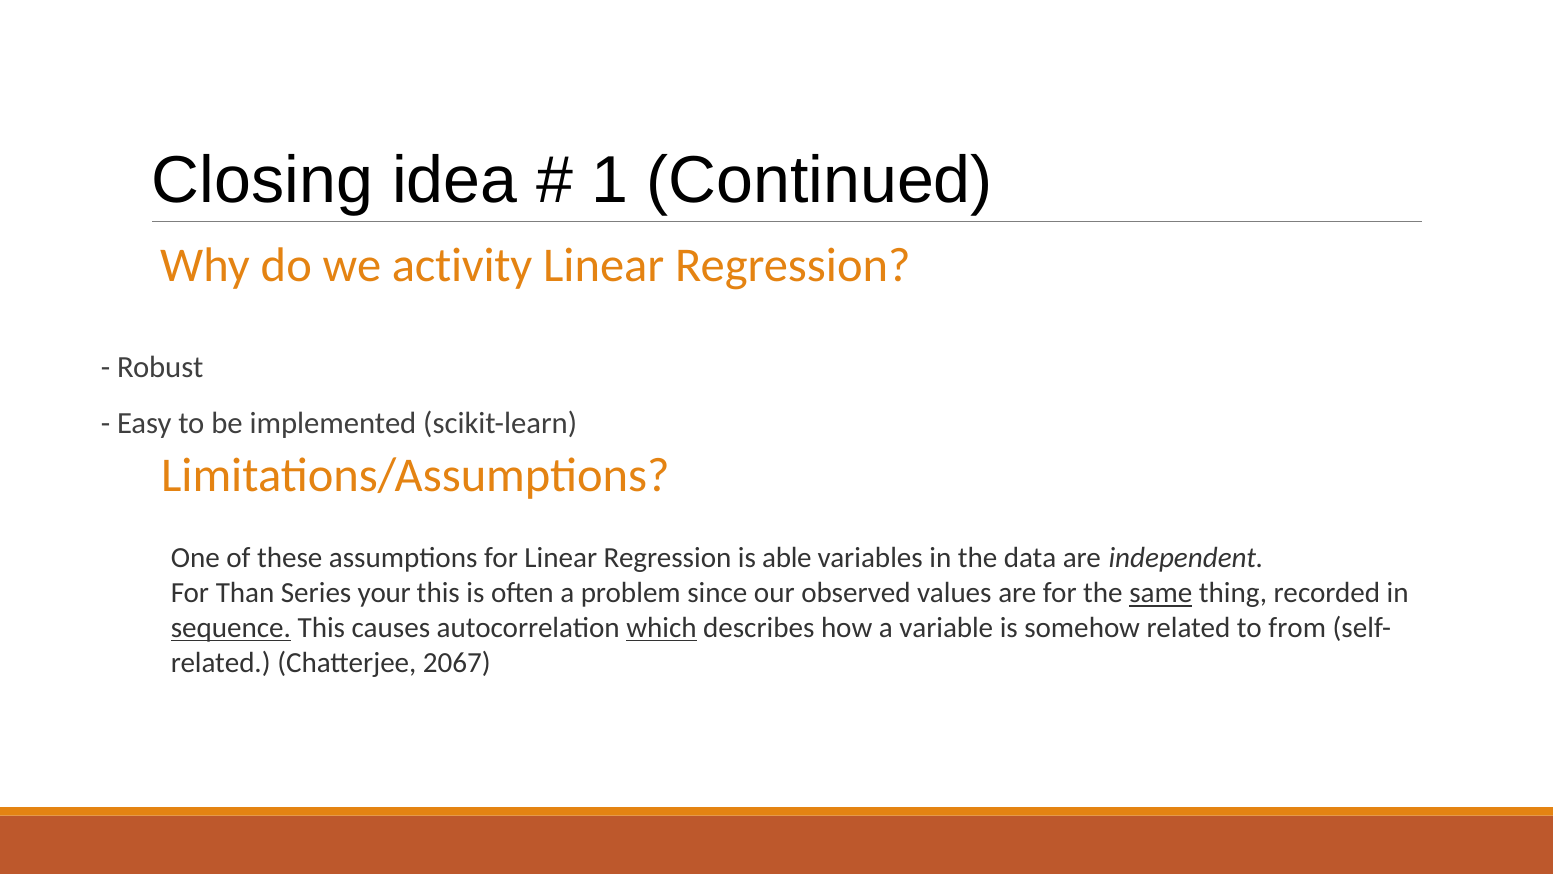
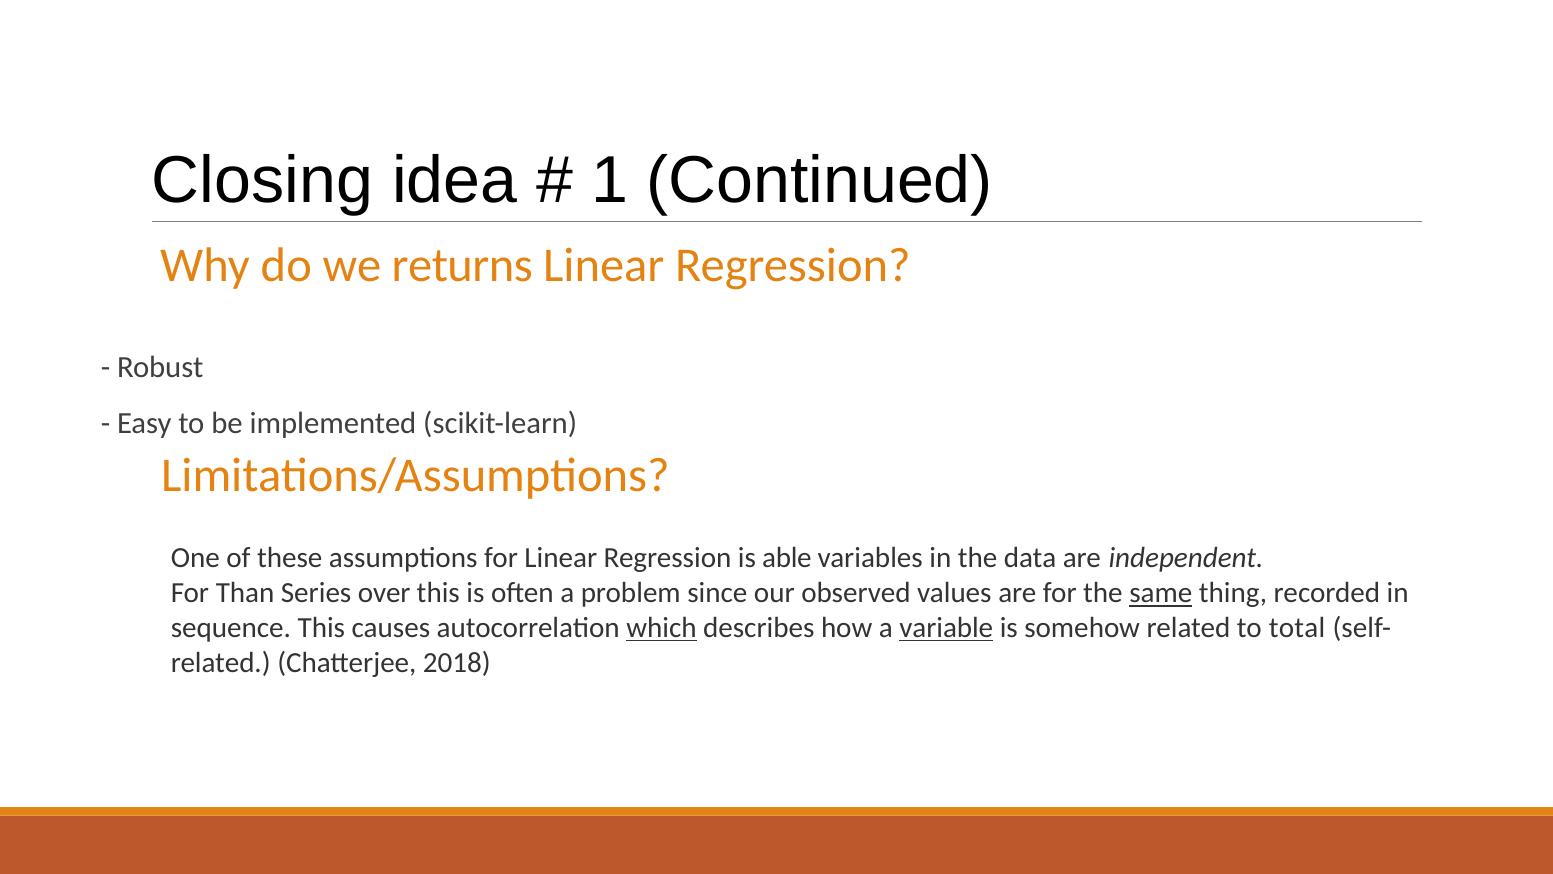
activity: activity -> returns (462, 266)
your: your -> over (384, 593)
sequence underline: present -> none (231, 628)
variable underline: none -> present (946, 628)
from: from -> total (1297, 628)
2067: 2067 -> 2018 (457, 663)
